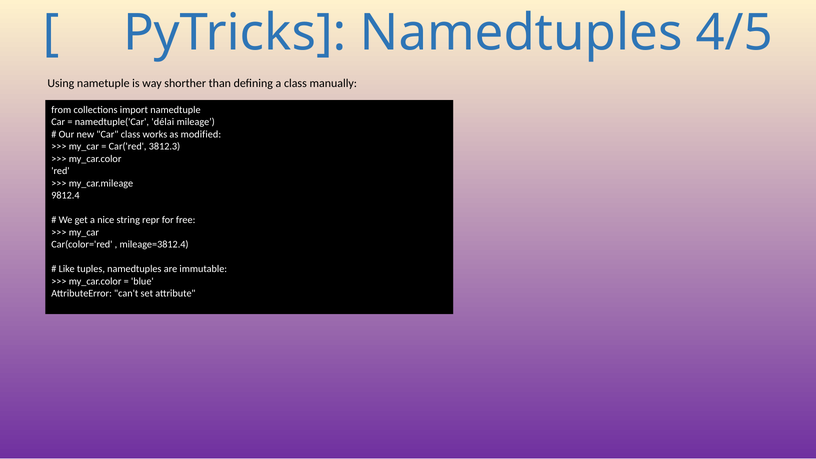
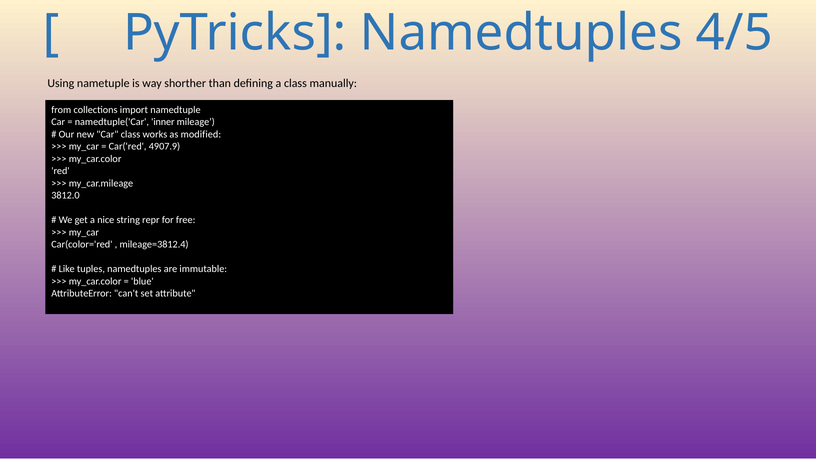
délai: délai -> inner (163, 122)
3812.3: 3812.3 -> 4907.9 (165, 147)
9812.4: 9812.4 -> 3812.0 (65, 196)
